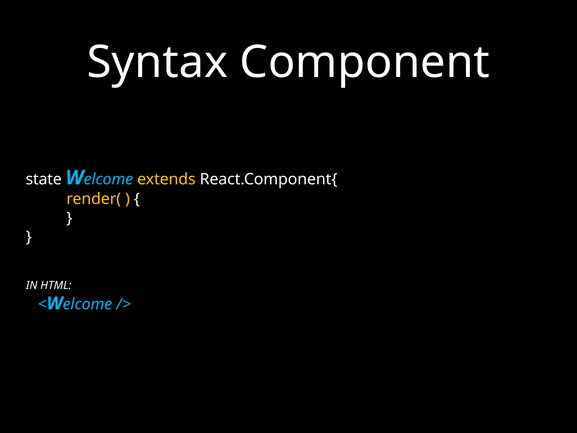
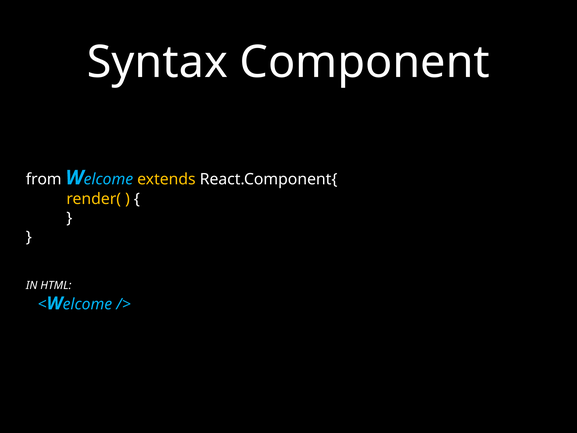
state: state -> from (44, 179)
